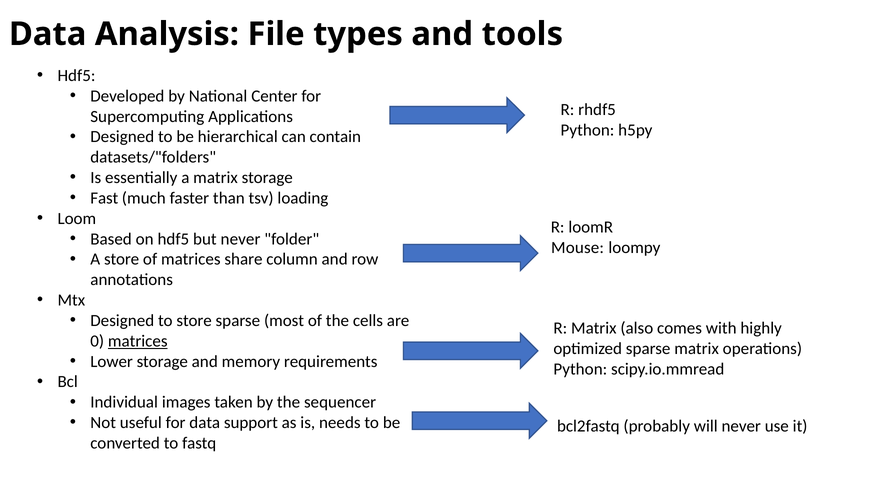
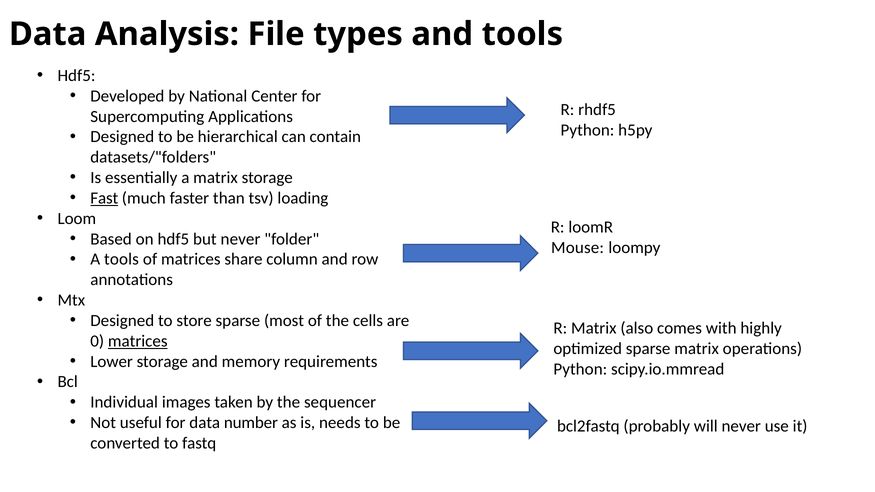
Fast underline: none -> present (104, 198)
A store: store -> tools (121, 259)
support: support -> number (251, 423)
